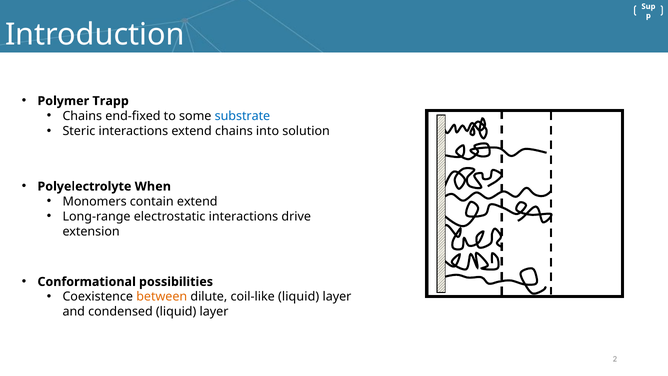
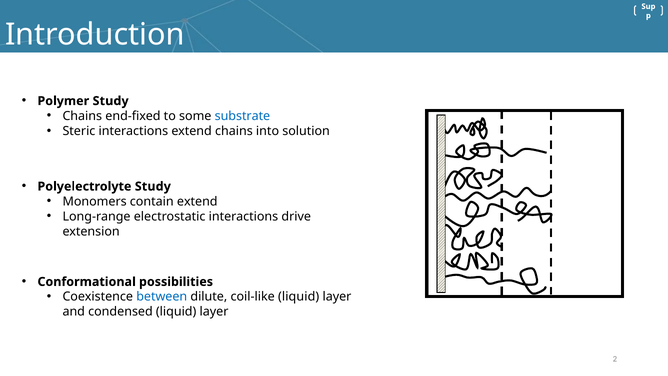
Polymer Trapp: Trapp -> Study (111, 101)
Polyelectrolyte When: When -> Study (153, 186)
between colour: orange -> blue (162, 297)
